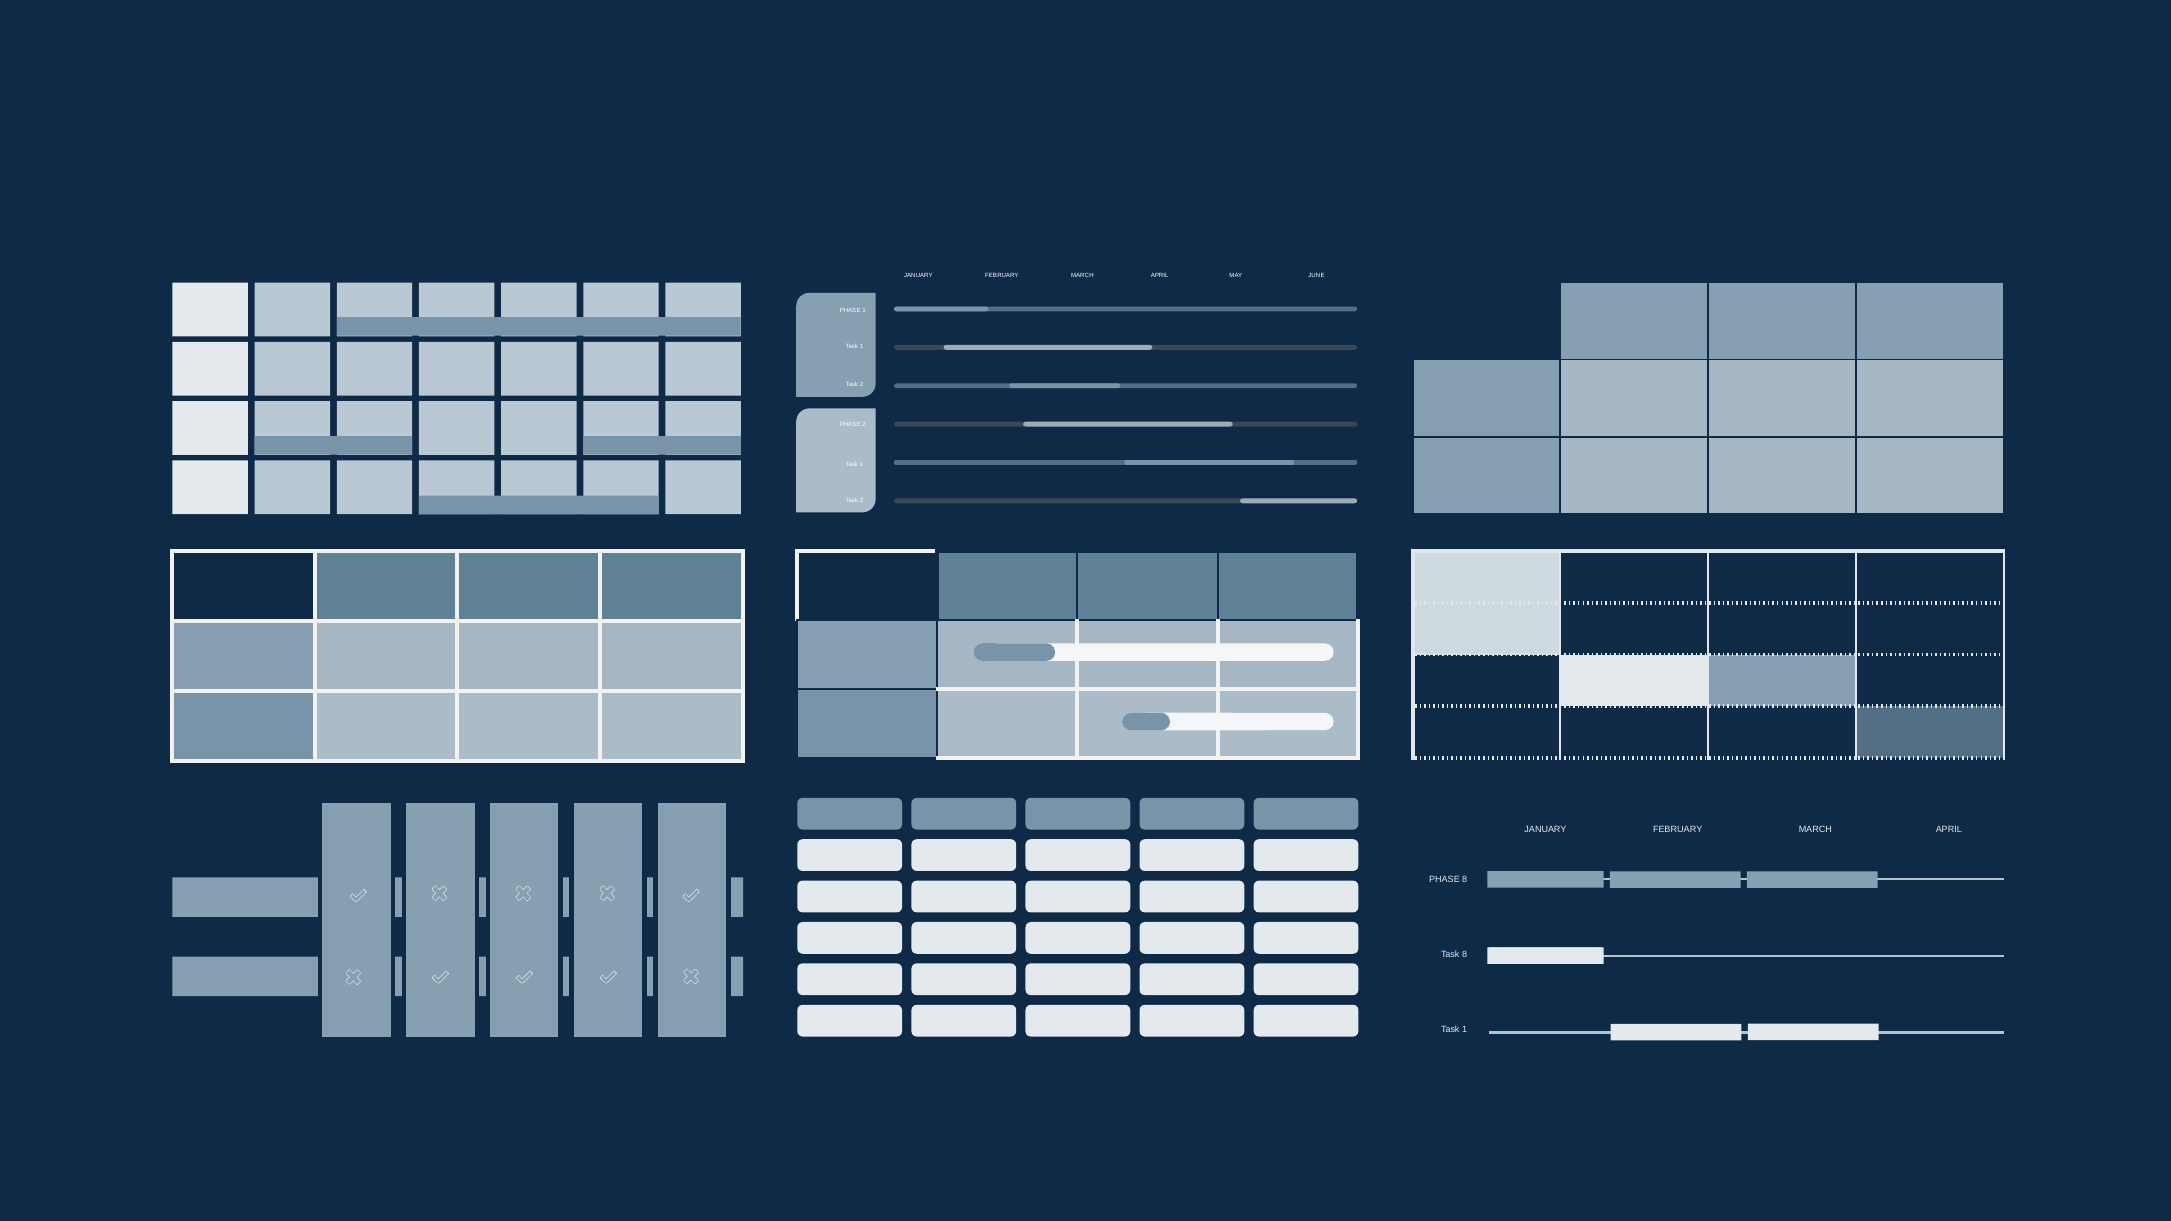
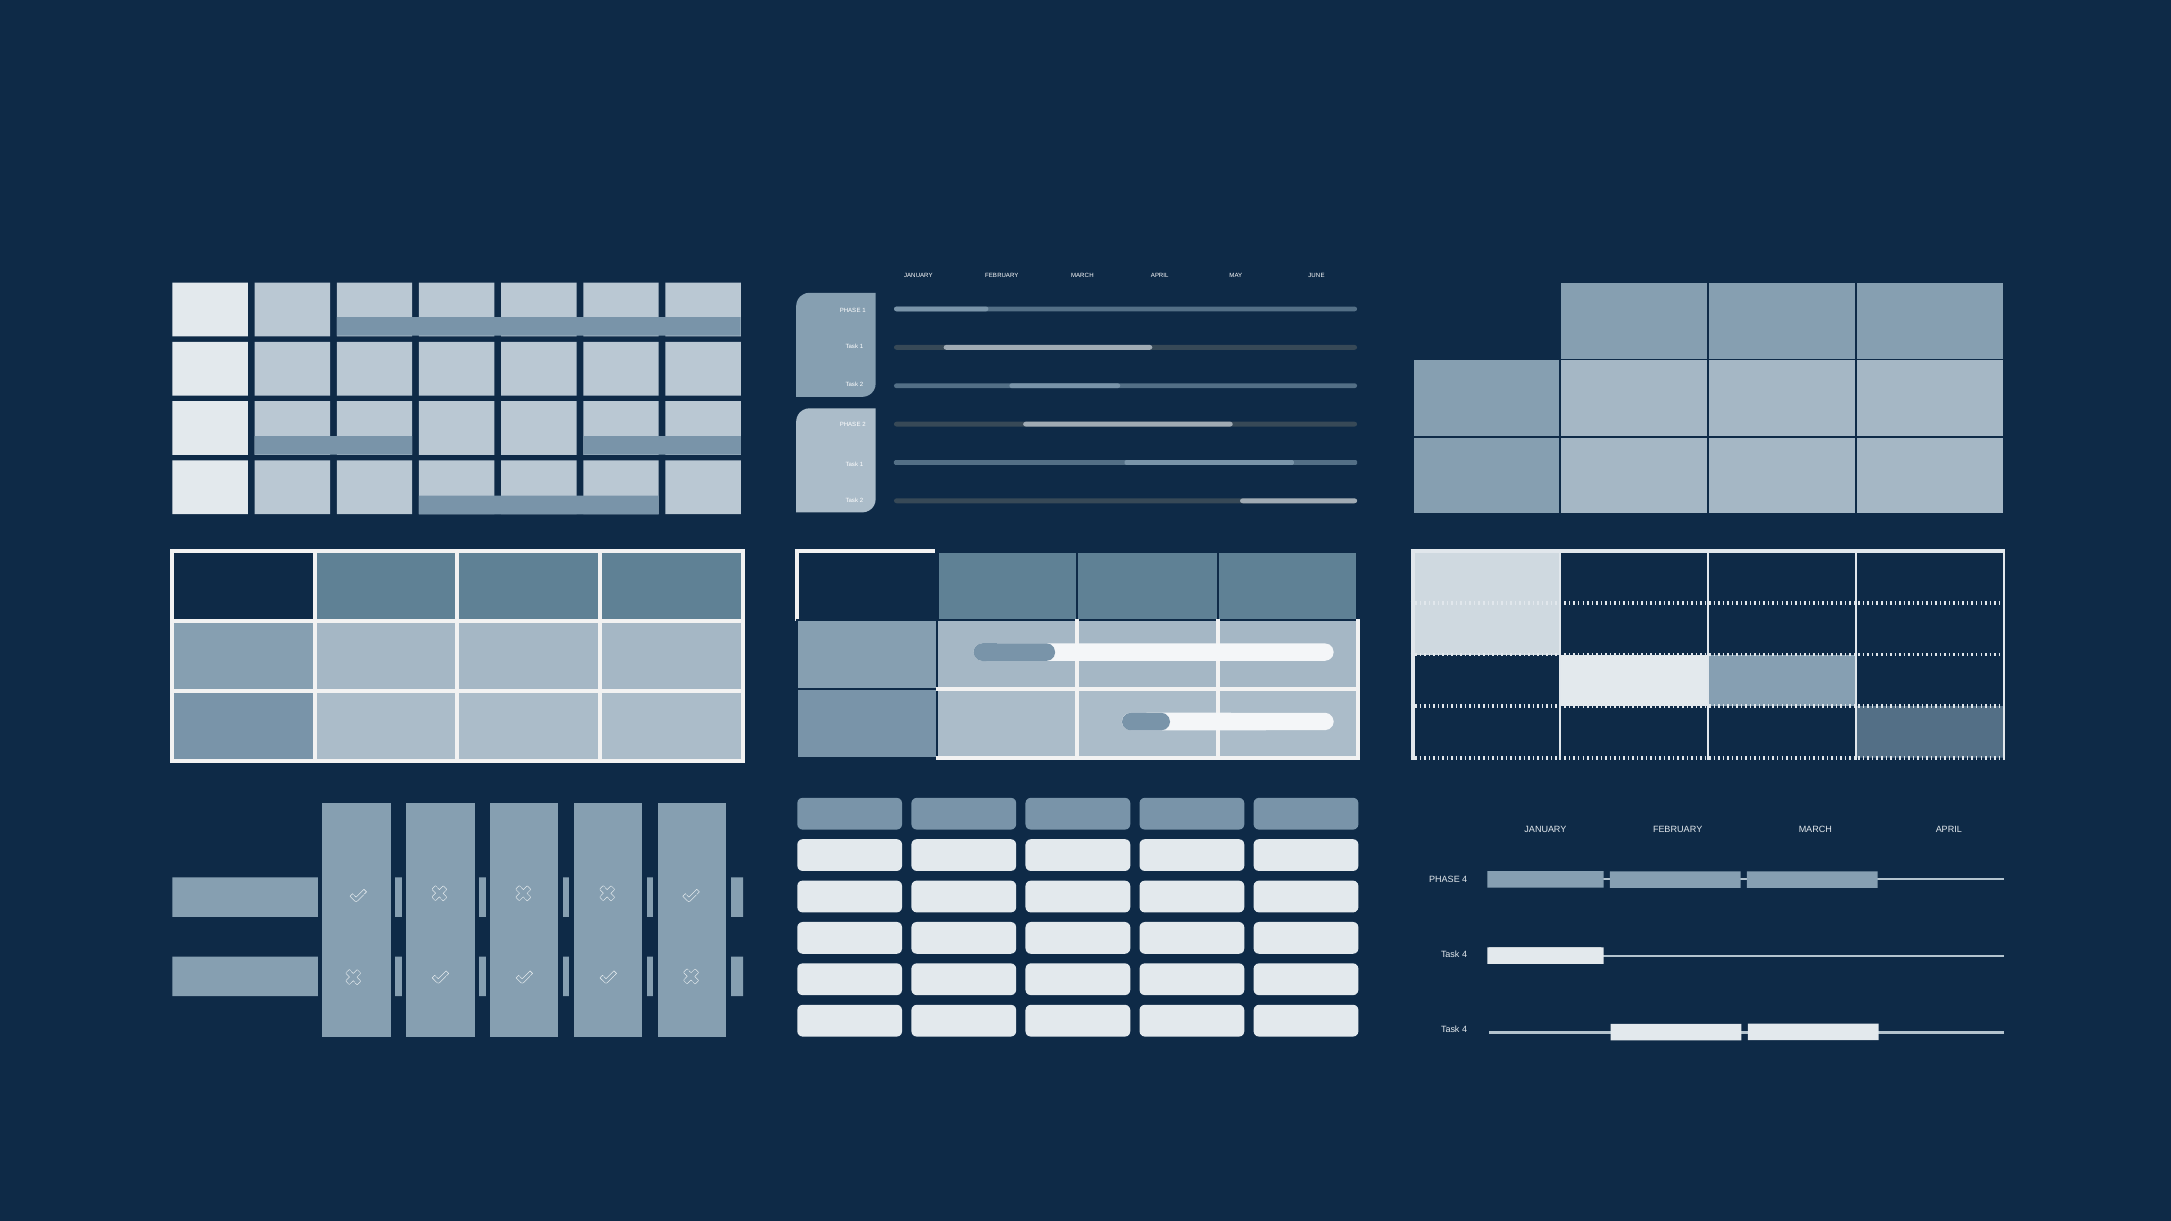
PHASE 8: 8 -> 4 (1465, 880)
8: 8 -> 4 (1465, 955)
1: 1 -> 4 (1465, 1030)
